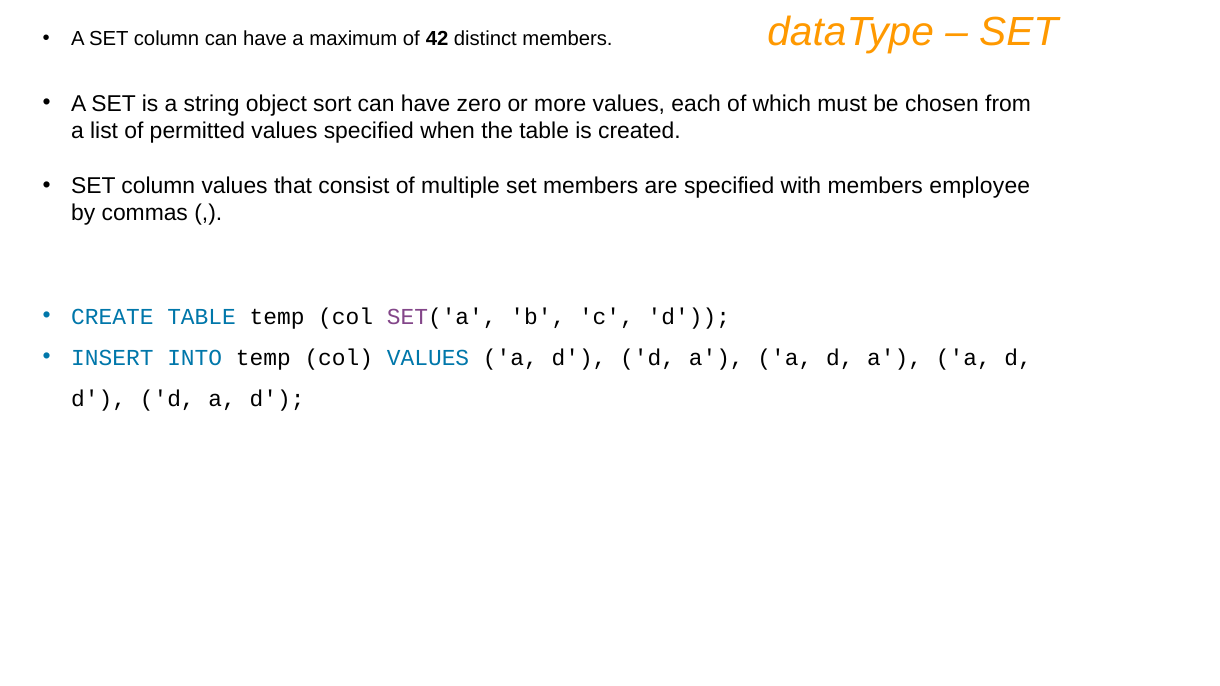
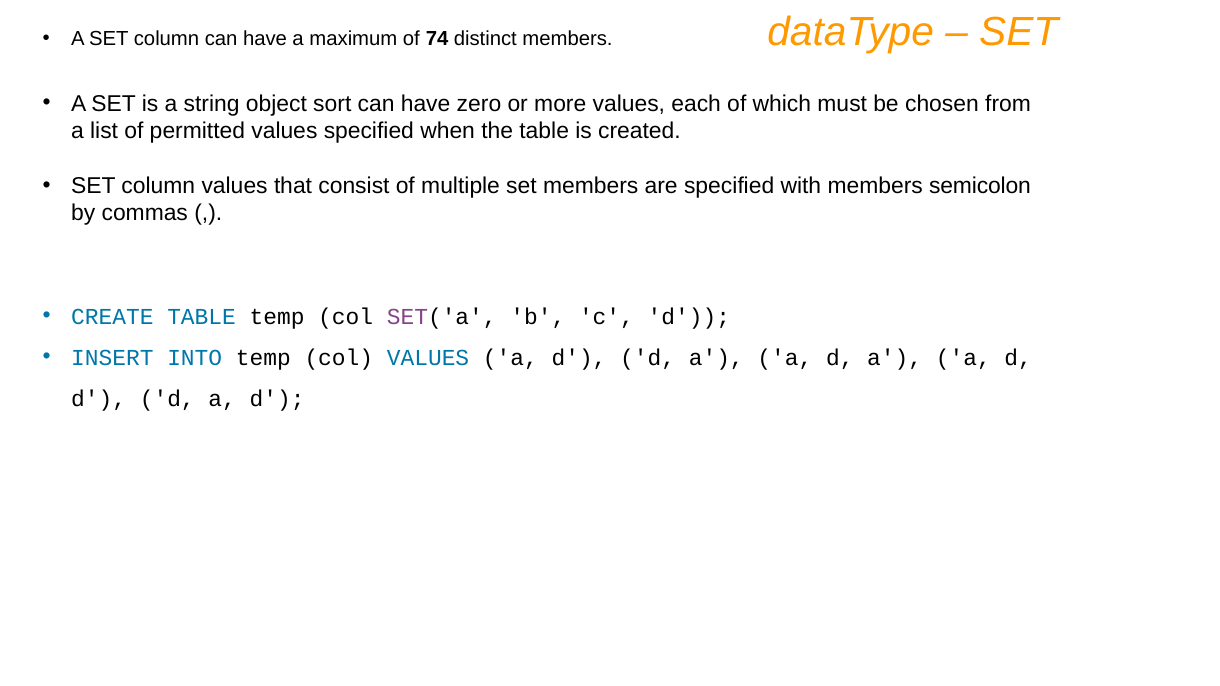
42: 42 -> 74 (437, 39)
employee: employee -> semicolon (980, 186)
